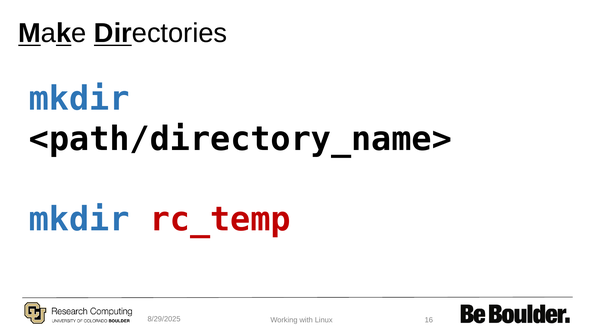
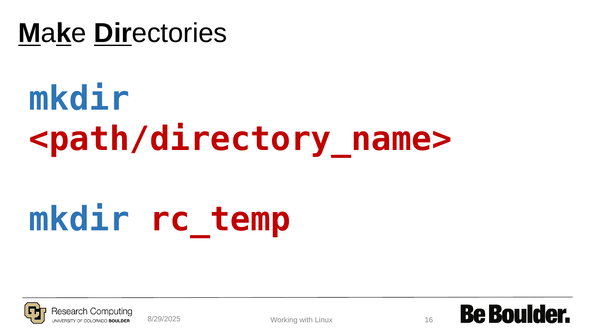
<path/directory_name> colour: black -> red (240, 139)
